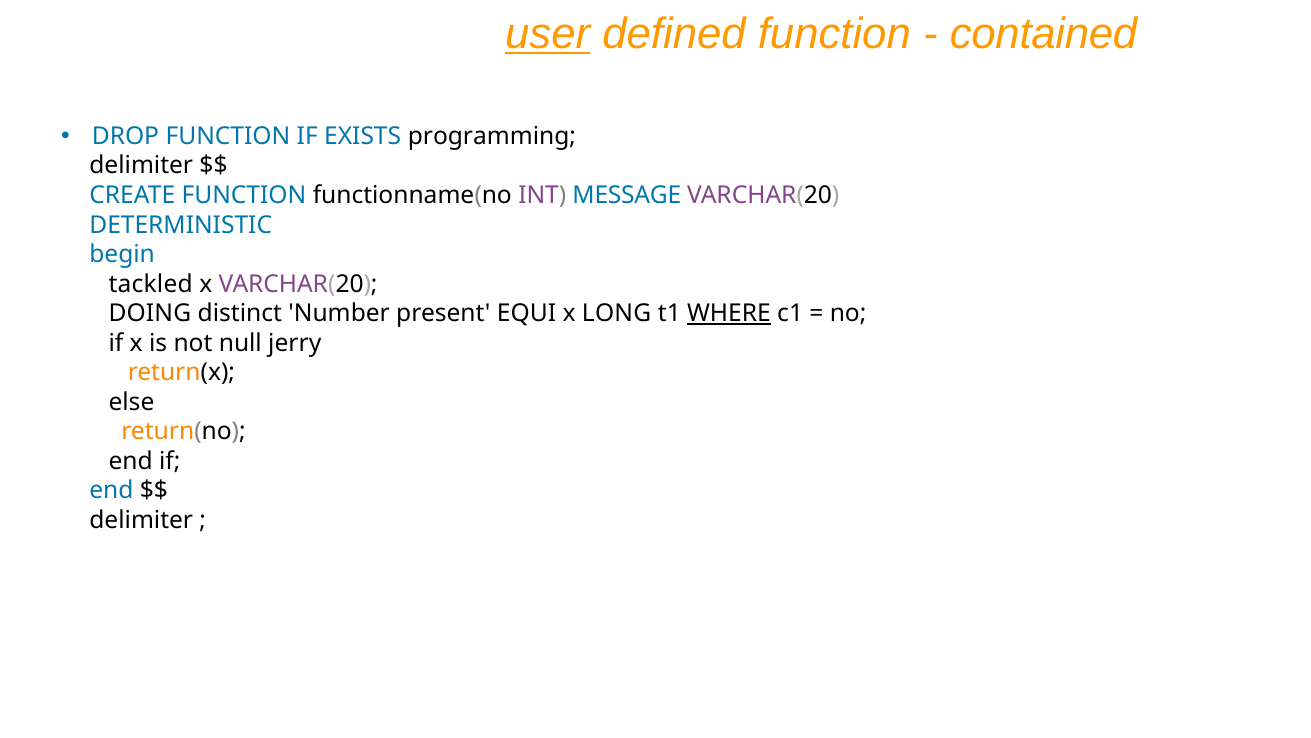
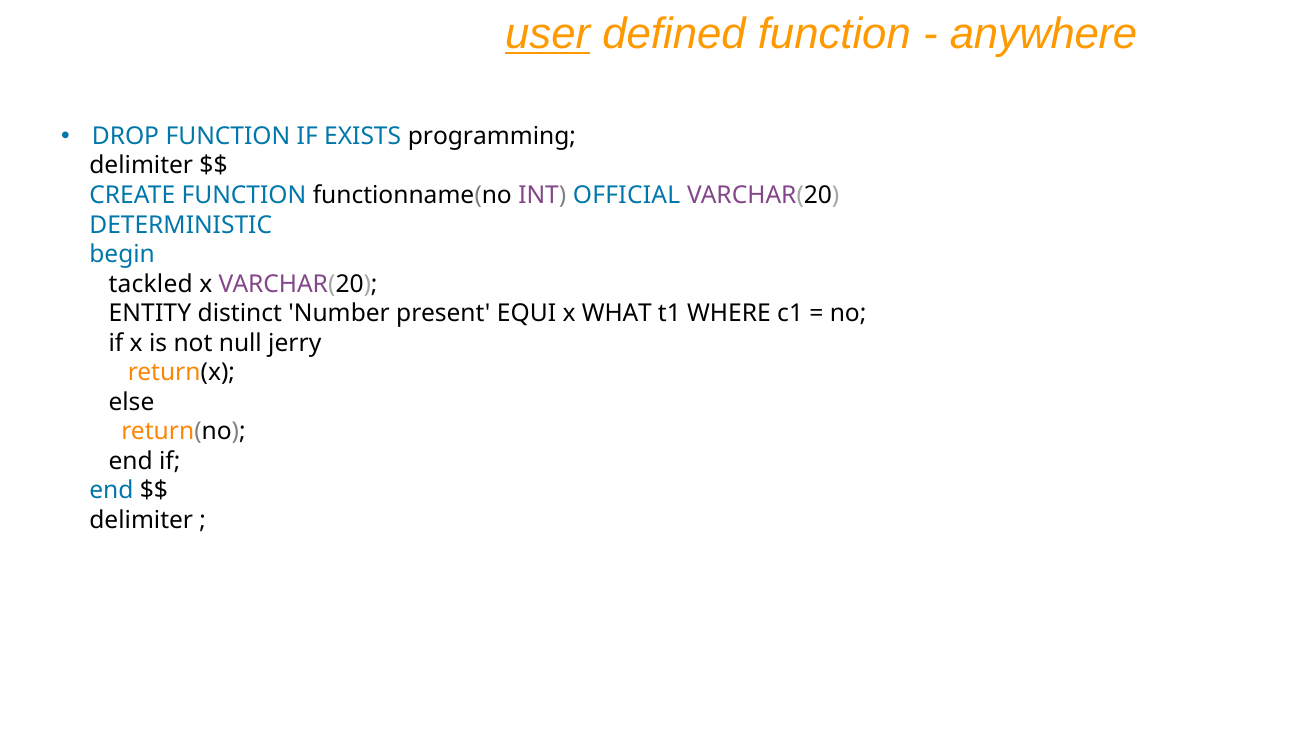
contained: contained -> anywhere (1044, 34)
MESSAGE: MESSAGE -> OFFICIAL (627, 195)
DOING: DOING -> ENTITY (150, 313)
LONG: LONG -> WHAT (617, 313)
WHERE underline: present -> none (729, 313)
